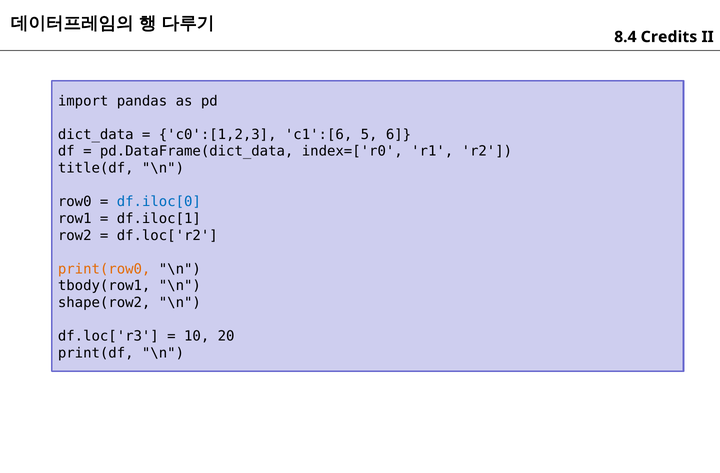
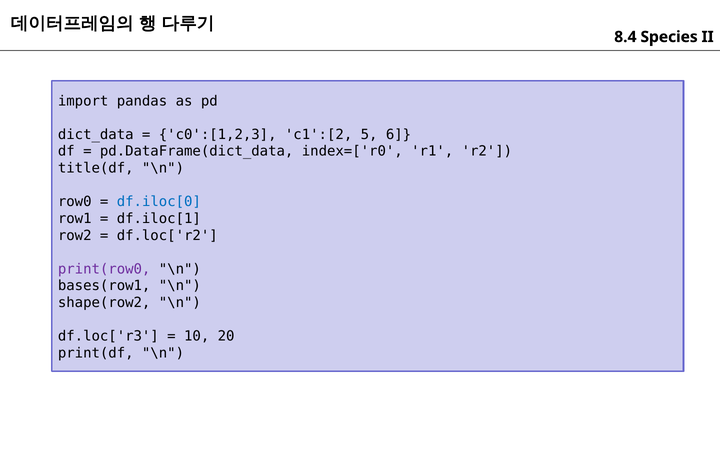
Credits: Credits -> Species (669, 37)
c1':[6: c1':[6 -> c1':[2 (319, 135)
print(row0 colour: orange -> purple (104, 269)
tbody(row1: tbody(row1 -> bases(row1 (104, 286)
